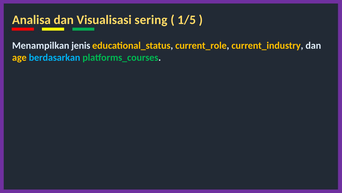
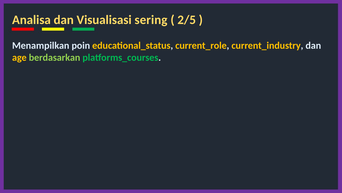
1/5: 1/5 -> 2/5 (187, 20)
jenis: jenis -> poin (81, 46)
berdasarkan colour: light blue -> light green (55, 57)
